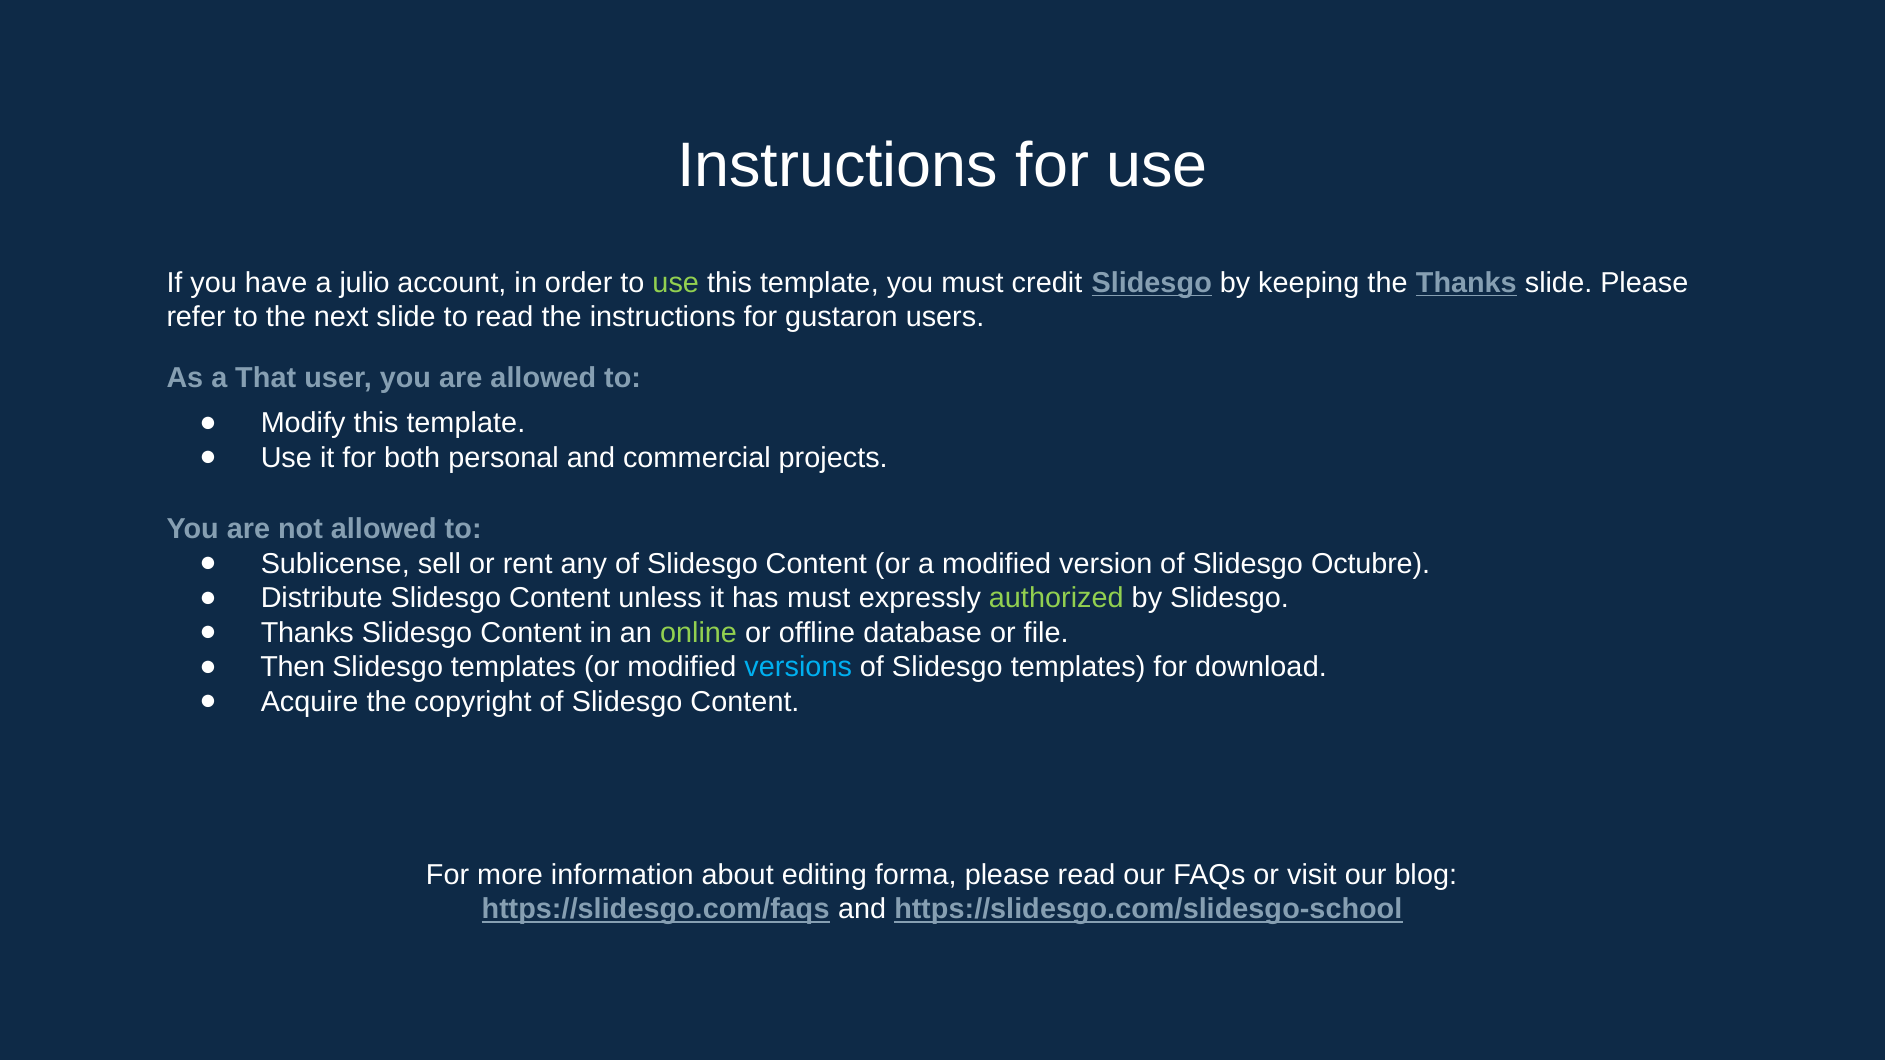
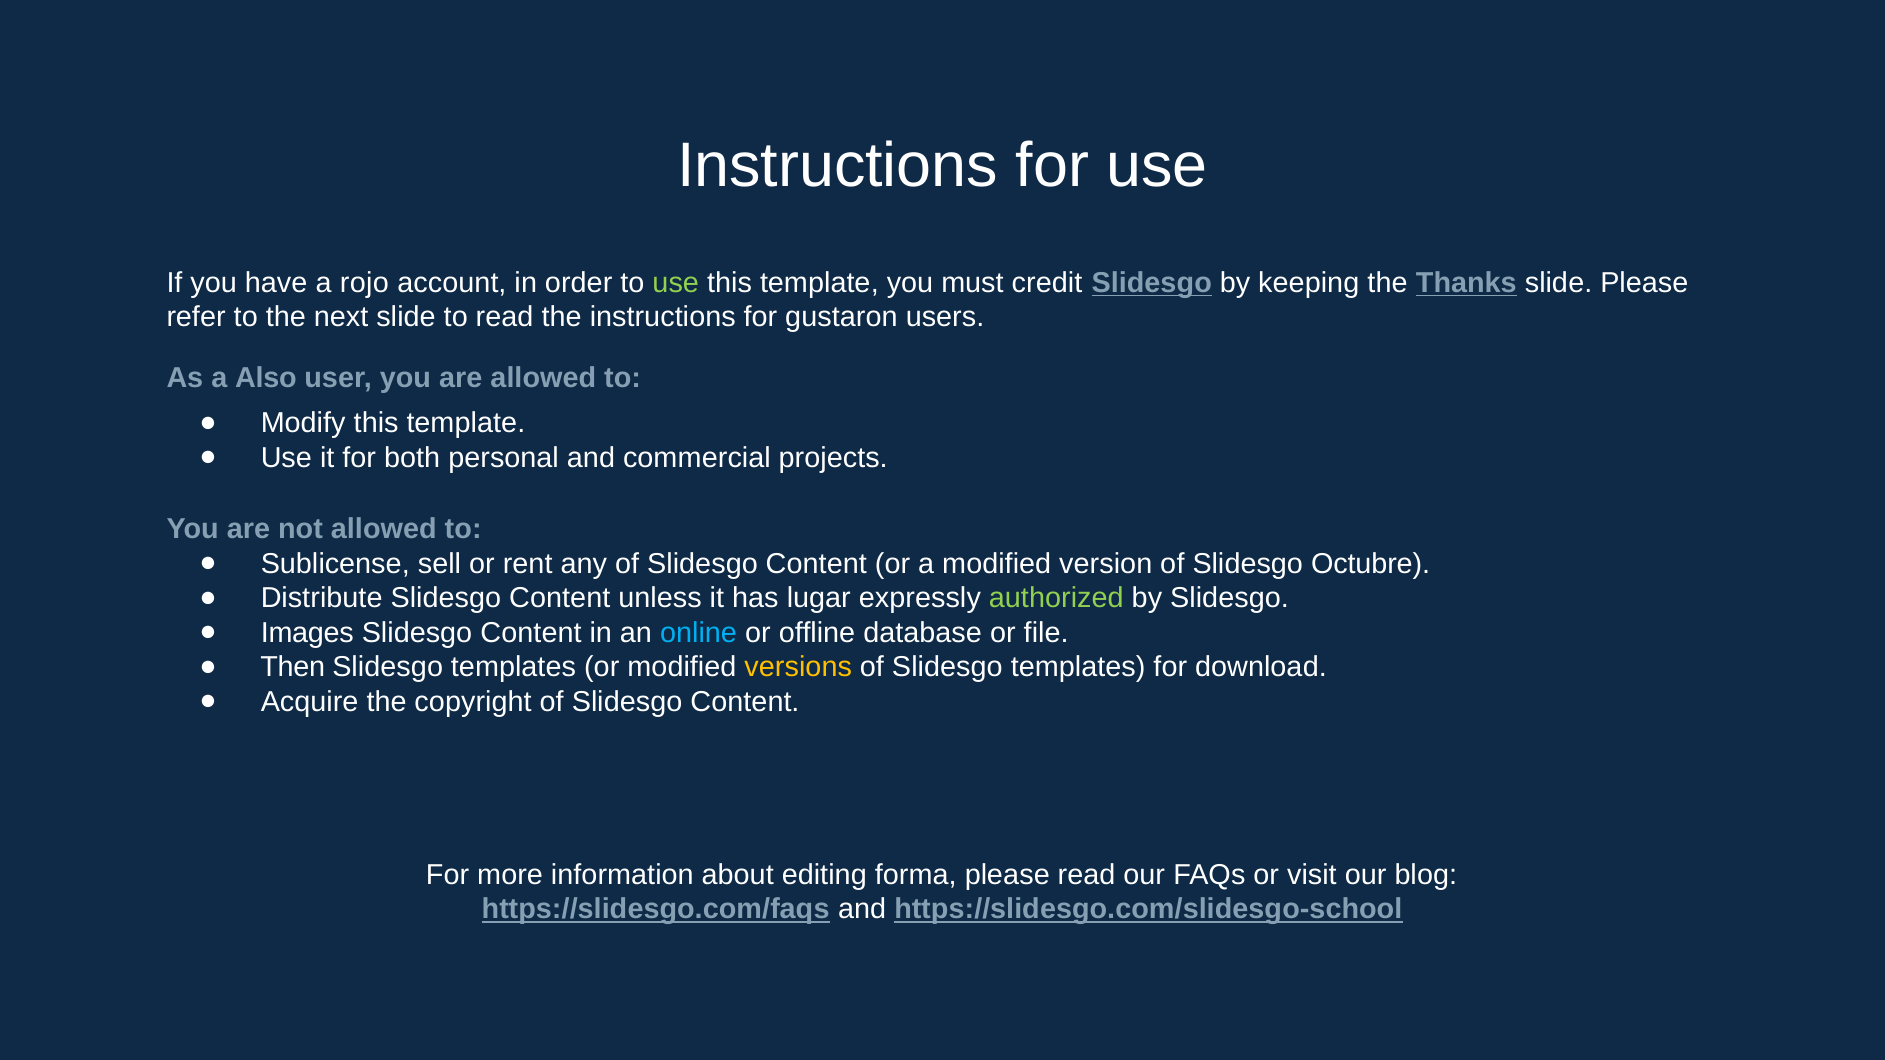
julio: julio -> rojo (364, 283)
That: That -> Also (266, 378)
has must: must -> lugar (819, 598)
Thanks: Thanks -> Images (307, 633)
online colour: light green -> light blue (699, 633)
versions colour: light blue -> yellow (798, 668)
